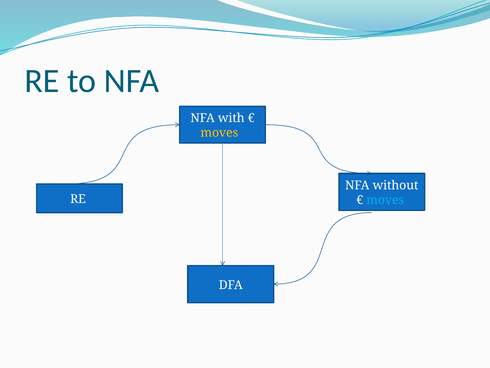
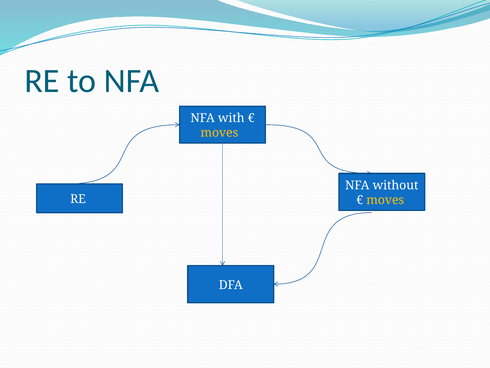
moves colour: light blue -> yellow (385, 200)
